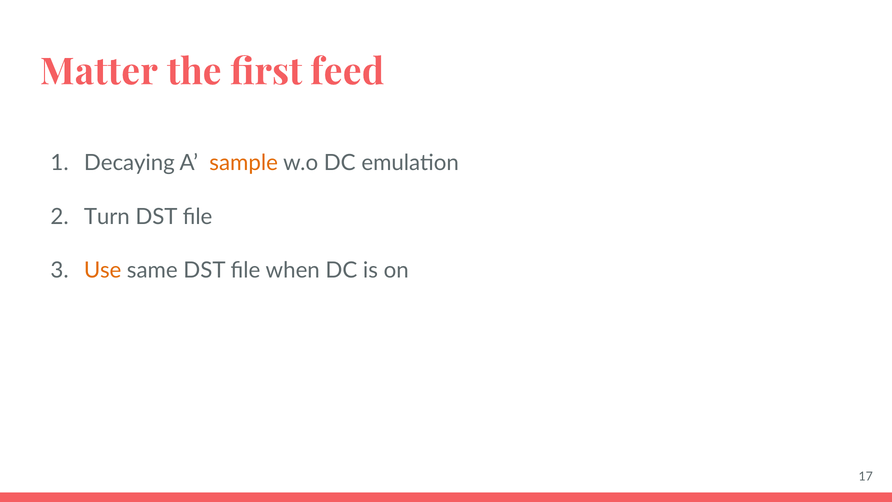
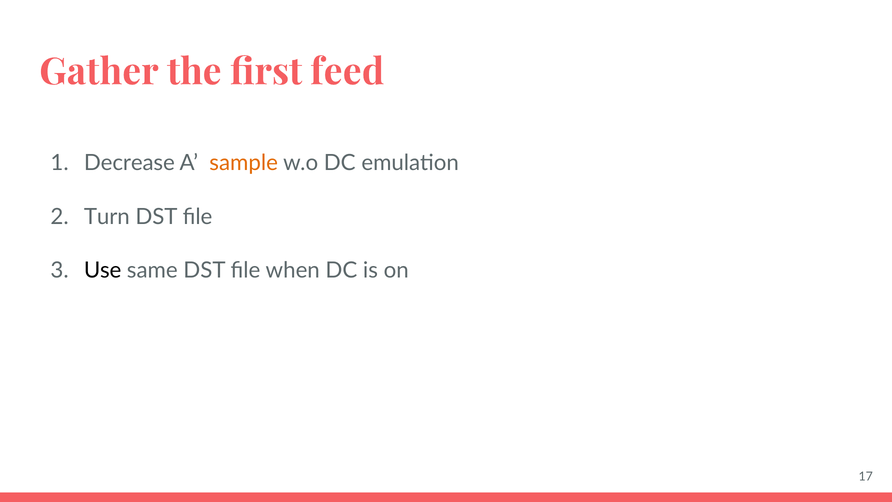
Matter: Matter -> Gather (99, 72)
Decaying: Decaying -> Decrease (129, 163)
Use colour: orange -> black (103, 270)
